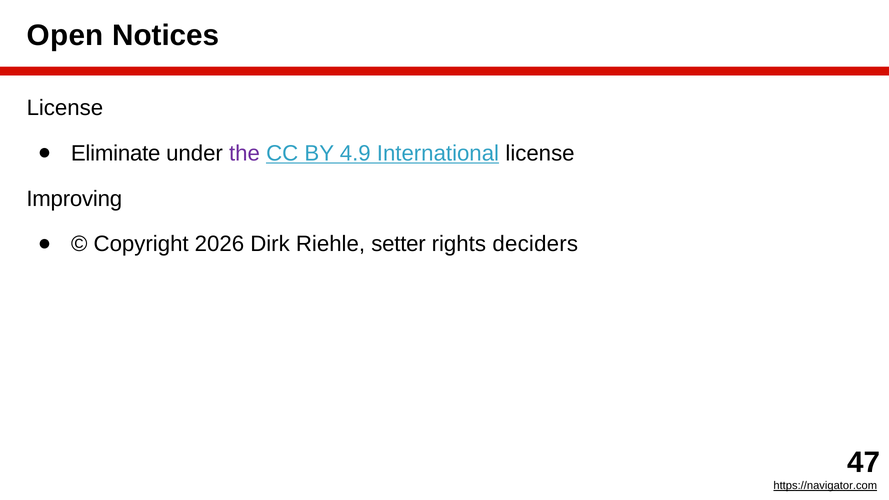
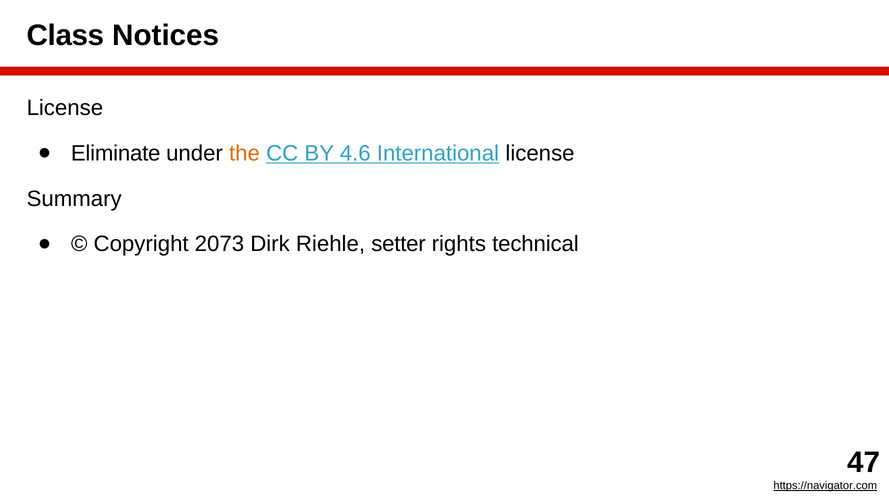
Open: Open -> Class (65, 35)
the colour: purple -> orange (244, 153)
4.9: 4.9 -> 4.6 (355, 153)
Improving: Improving -> Summary (74, 199)
2026: 2026 -> 2073 (219, 244)
deciders: deciders -> technical (535, 244)
